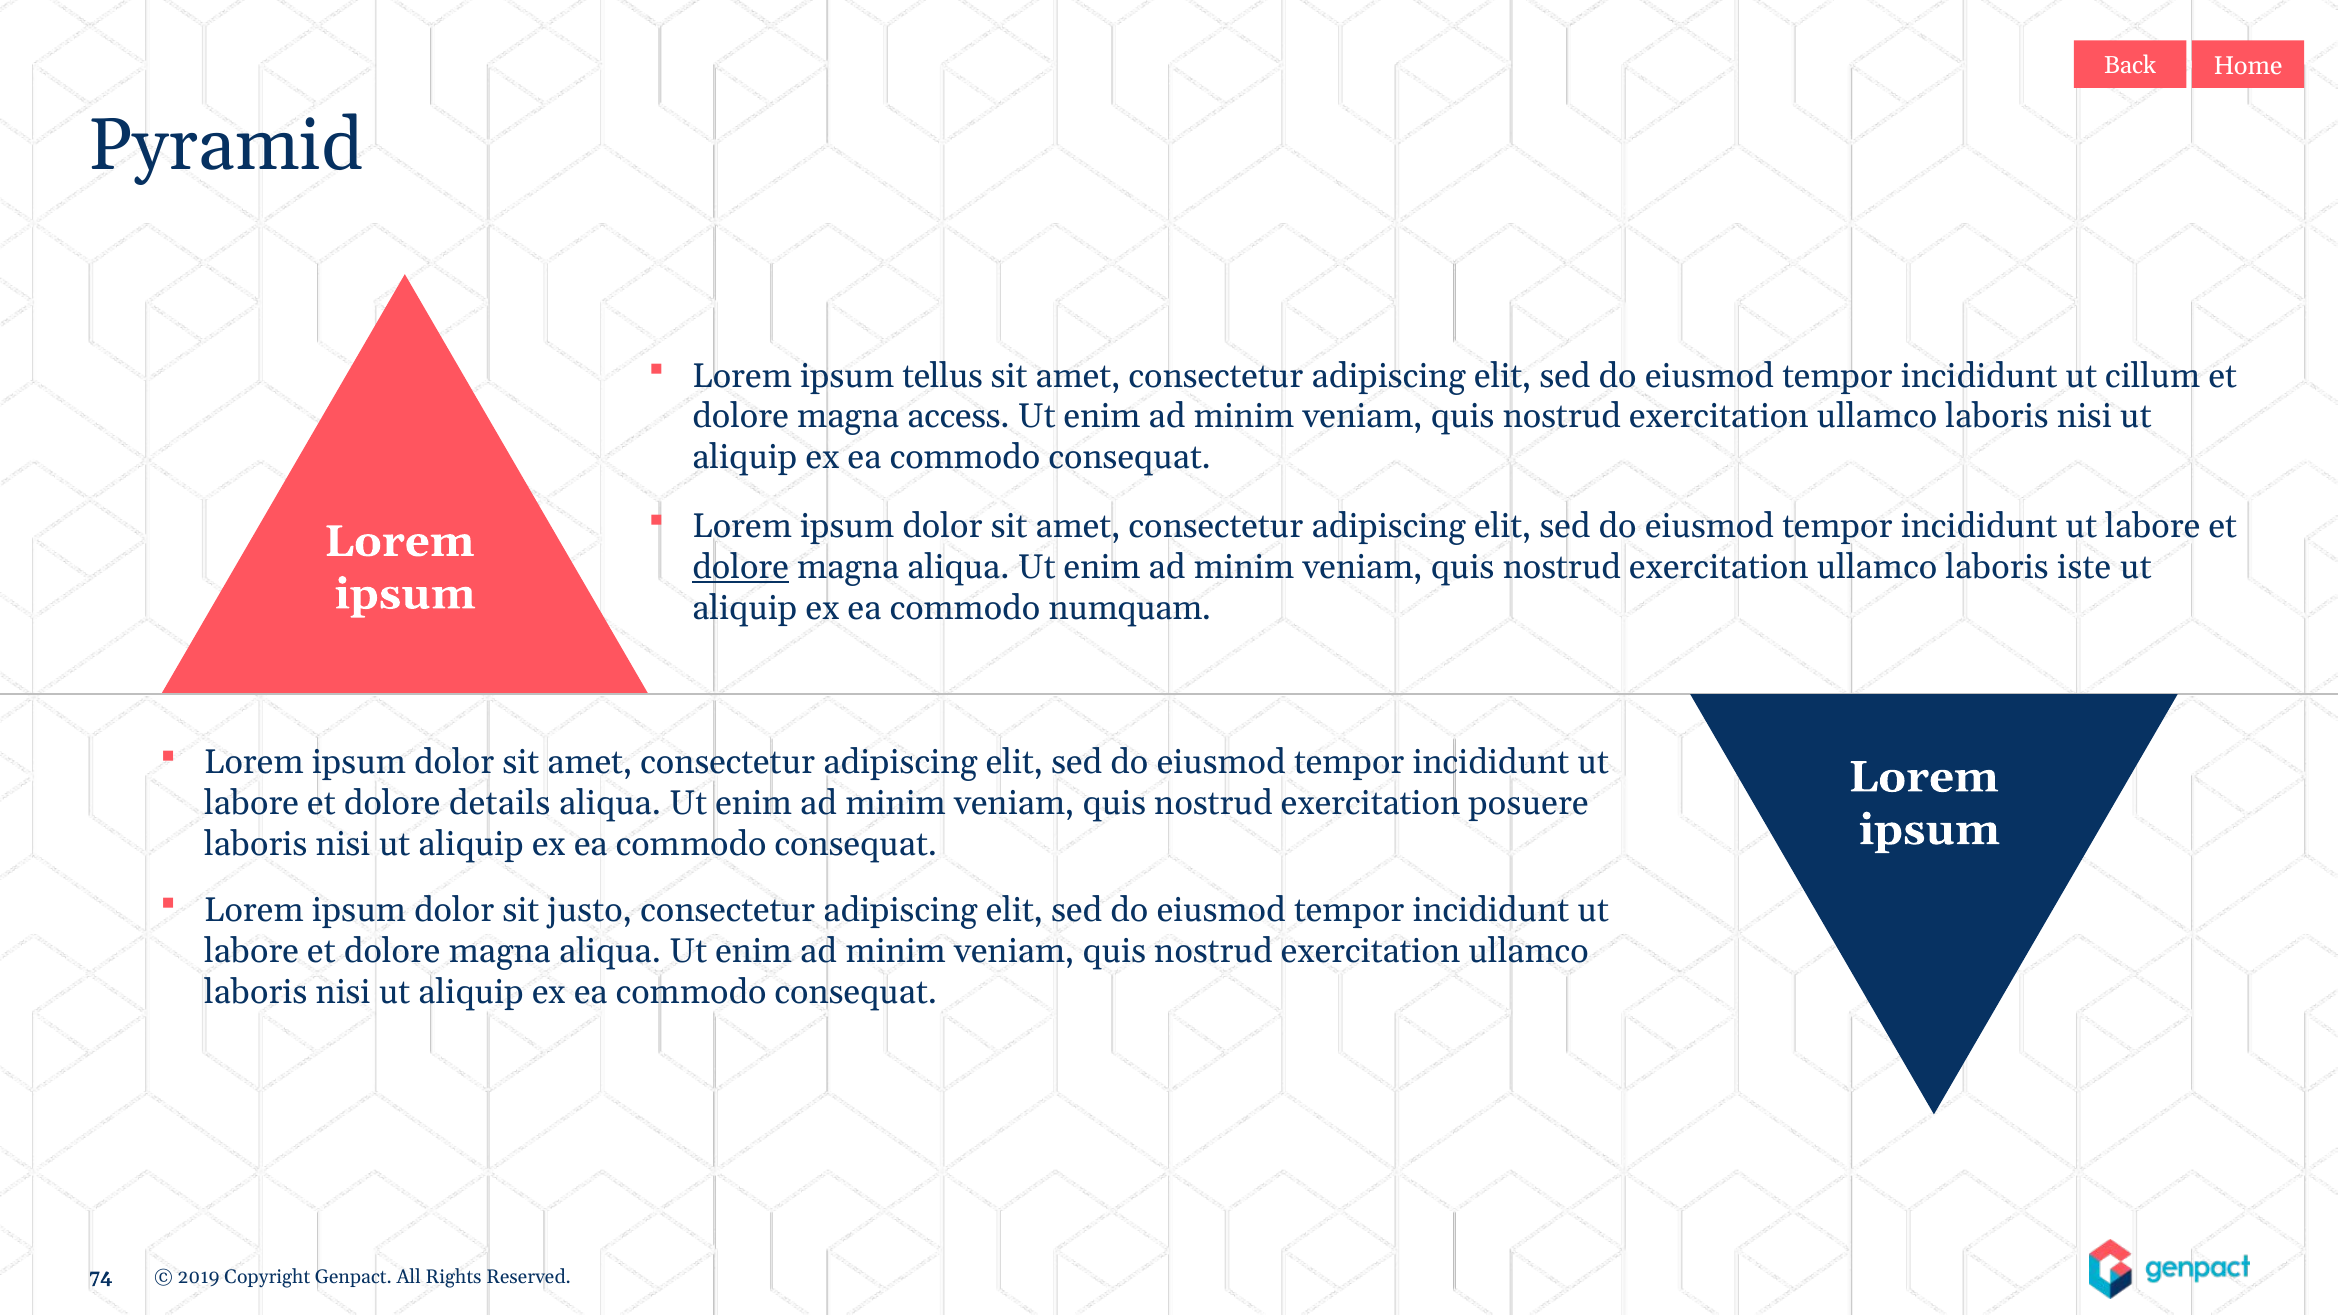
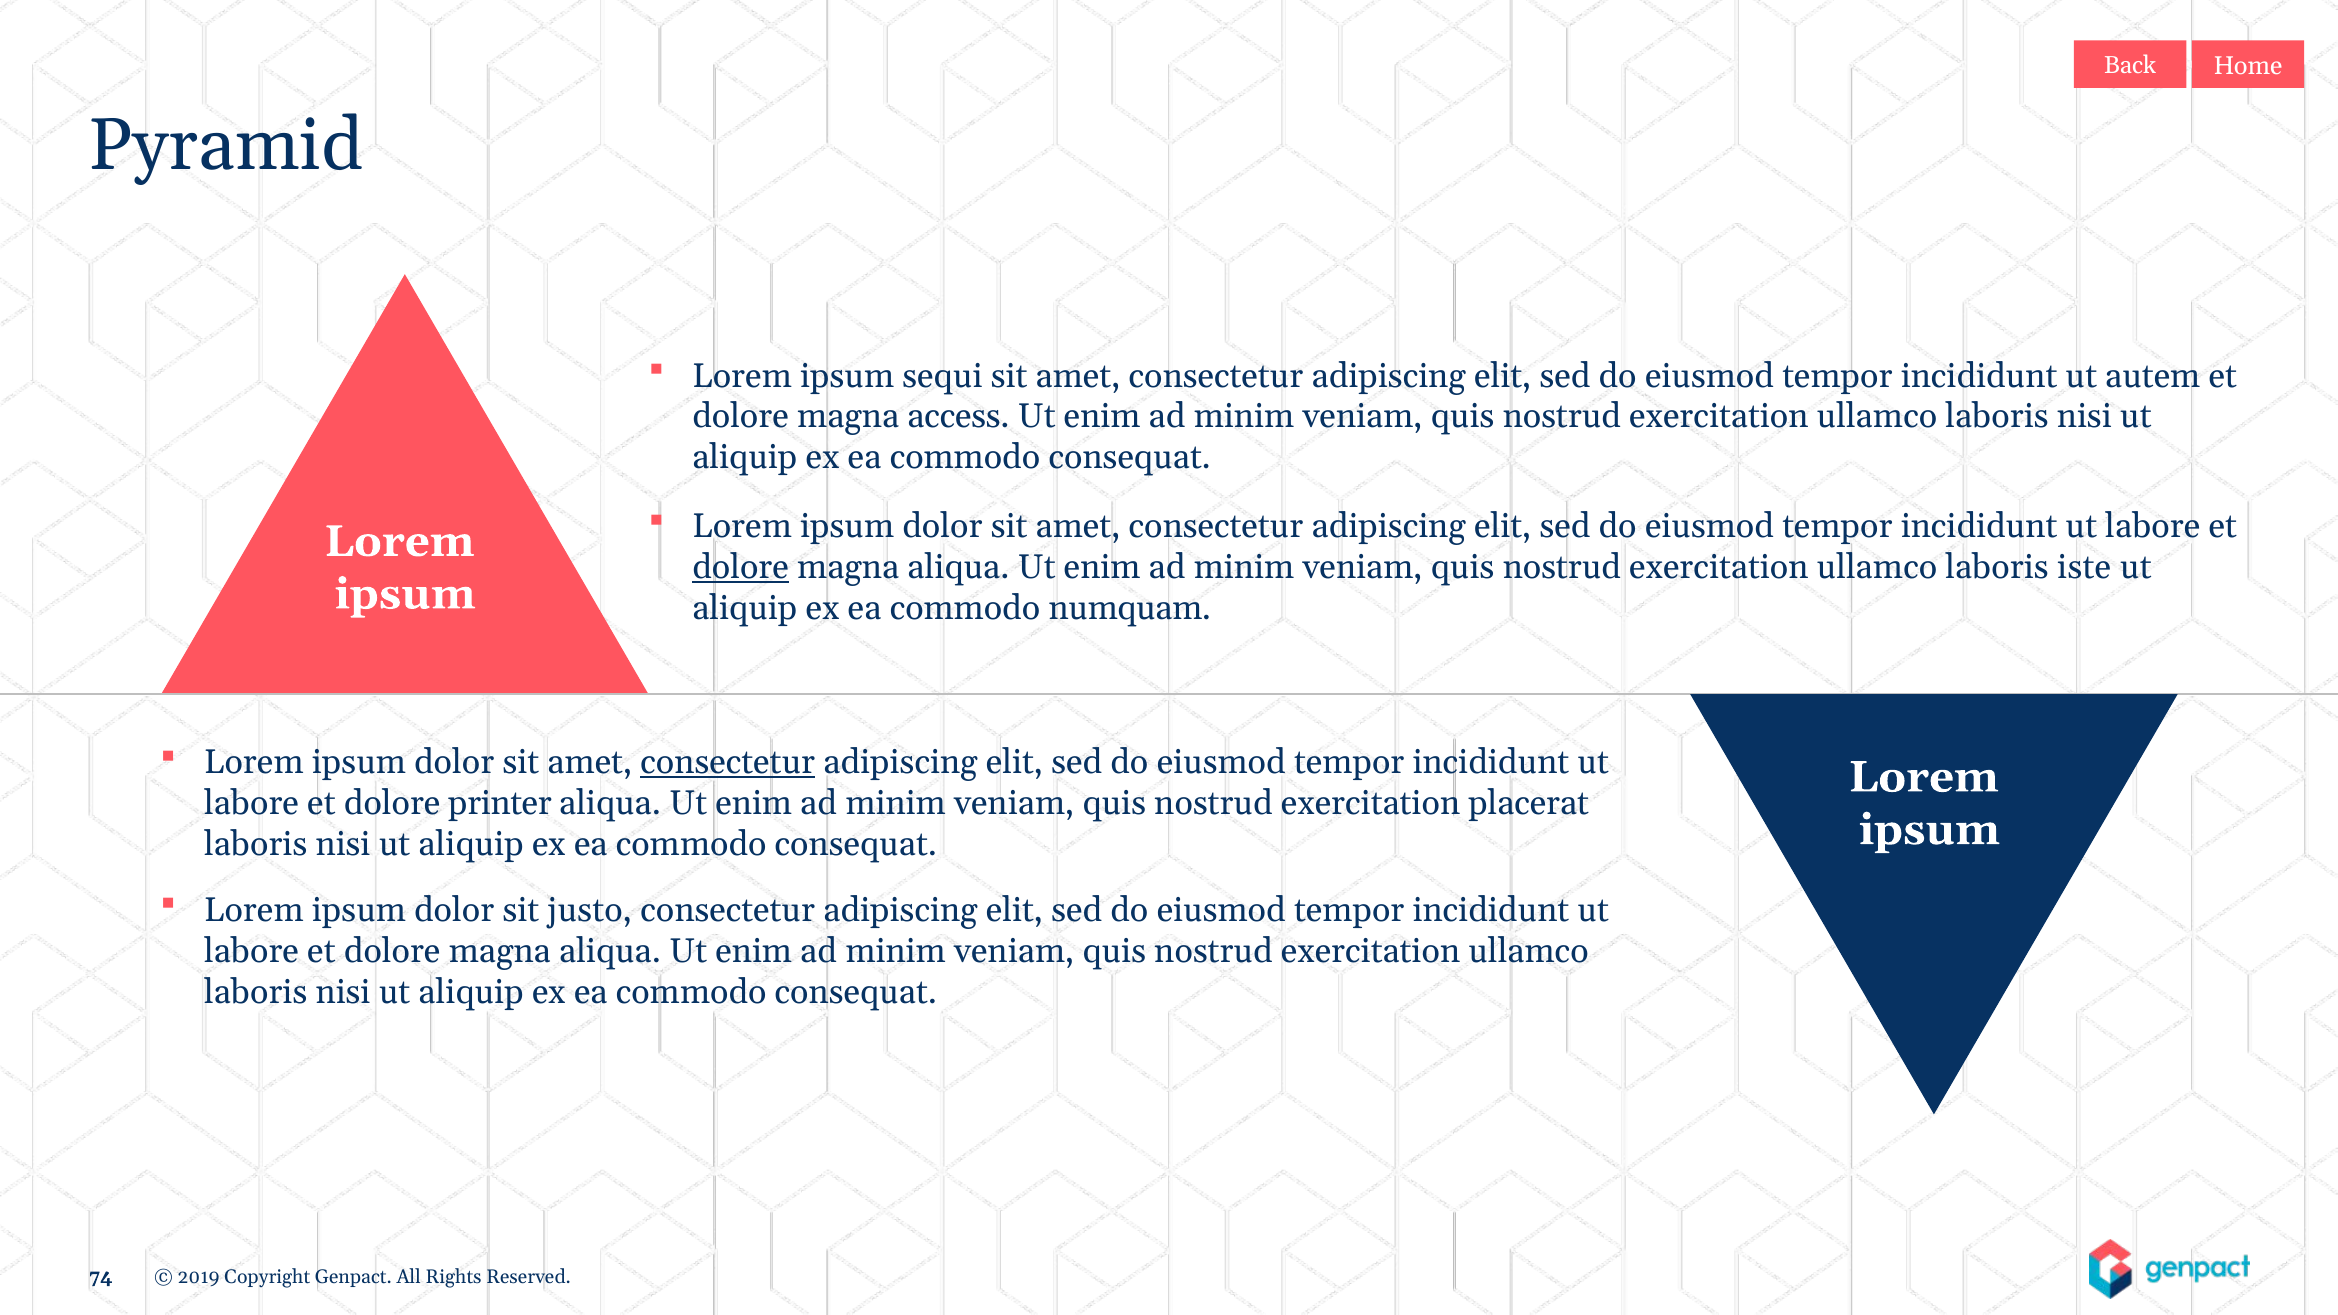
tellus: tellus -> sequi (942, 376)
cillum: cillum -> autem (2153, 376)
consectetur underline: none -> present (728, 762)
details: details -> printer (500, 803)
posuere: posuere -> placerat (1529, 803)
